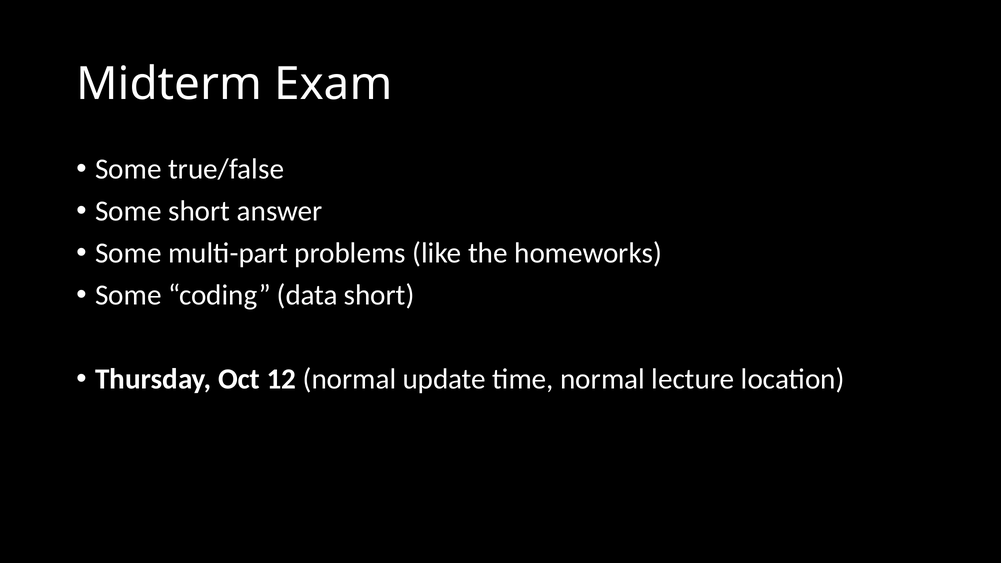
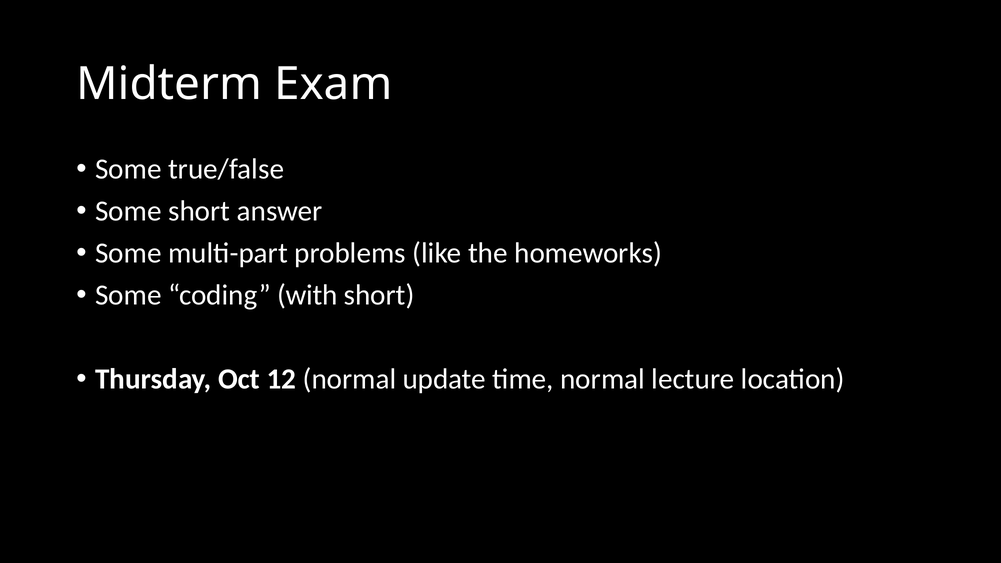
data: data -> with (307, 295)
